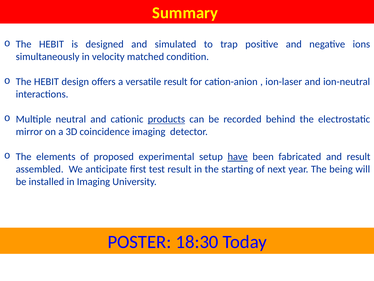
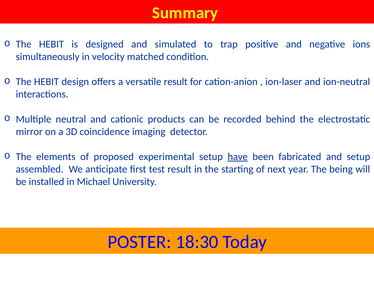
products underline: present -> none (166, 119)
and result: result -> setup (359, 156)
in Imaging: Imaging -> Michael (93, 181)
